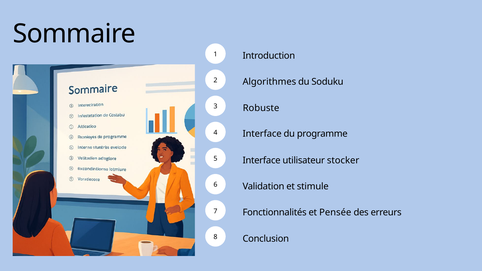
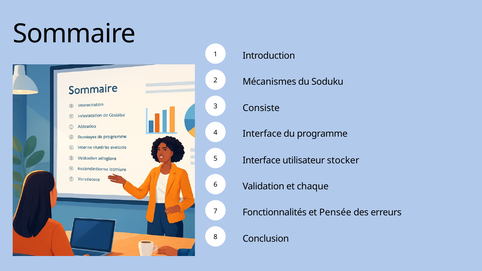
Algorithmes: Algorithmes -> Mécanismes (269, 82)
Robuste: Robuste -> Consiste (261, 108)
stimule: stimule -> chaque (313, 187)
